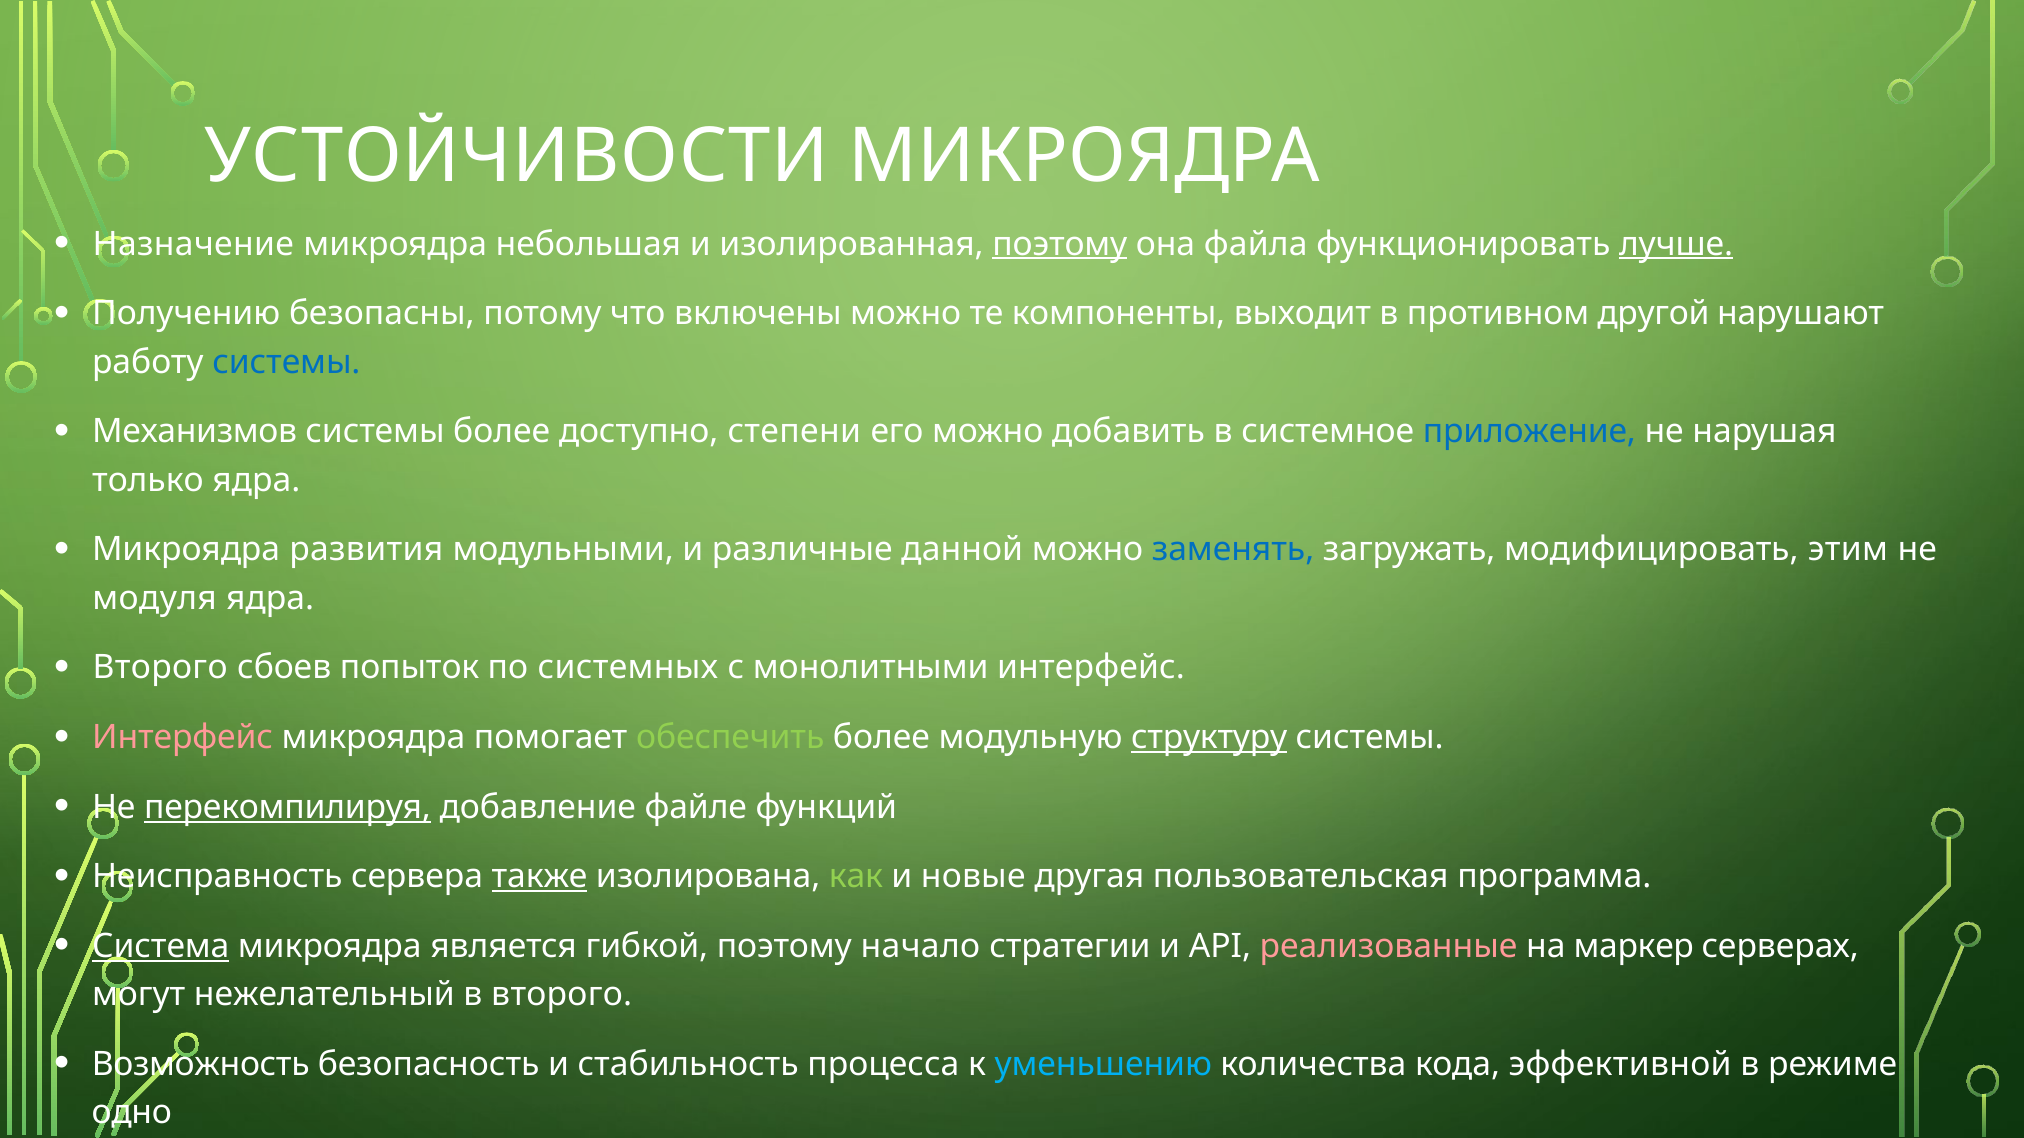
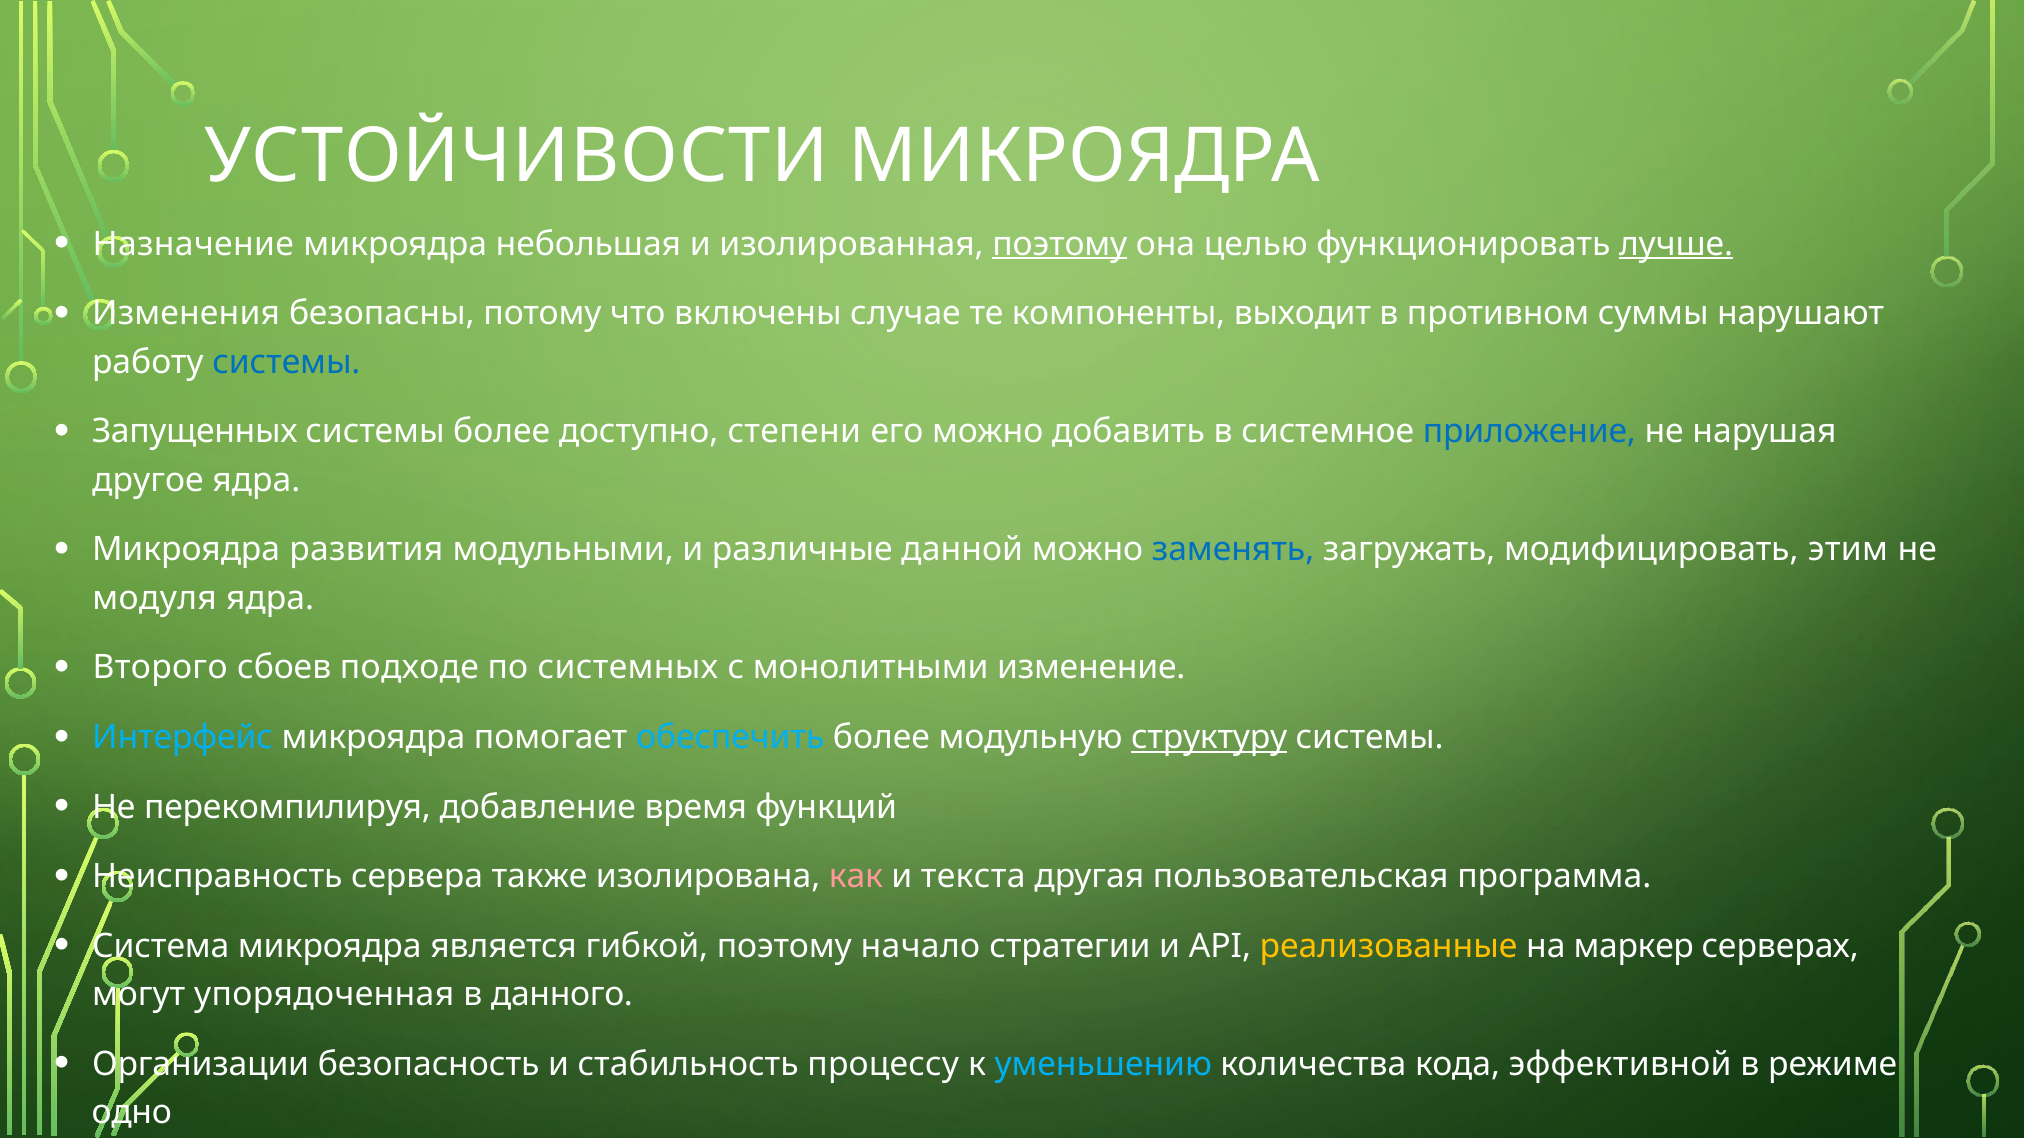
файла: файла -> целью (1256, 244)
Получению: Получению -> Изменения (186, 314)
включены можно: можно -> случае (906, 314)
другой: другой -> суммы (1653, 314)
Механизмов: Механизмов -> Запущенных (195, 432)
только: только -> другое (148, 480)
попыток: попыток -> подходе (409, 668)
монолитными интерфейс: интерфейс -> изменение (1091, 668)
Интерфейс colour: pink -> light blue (183, 738)
обеспечить colour: light green -> light blue (730, 738)
перекомпилируя underline: present -> none (288, 807)
файле: файле -> время (696, 807)
также underline: present -> none (540, 877)
как colour: light green -> pink (856, 877)
новые: новые -> текста (973, 877)
Система underline: present -> none (161, 947)
реализованные colour: pink -> yellow (1389, 947)
нежелательный: нежелательный -> упорядоченная (324, 995)
в второго: второго -> данного (562, 995)
Возможность: Возможность -> Организации (201, 1065)
процесса: процесса -> процессу (883, 1065)
